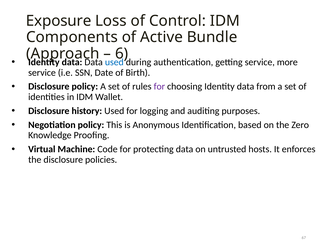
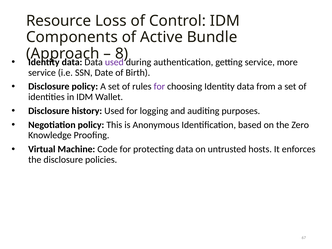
Exposure: Exposure -> Resource (59, 21)
6: 6 -> 8 (122, 54)
used colour: blue -> purple (114, 62)
